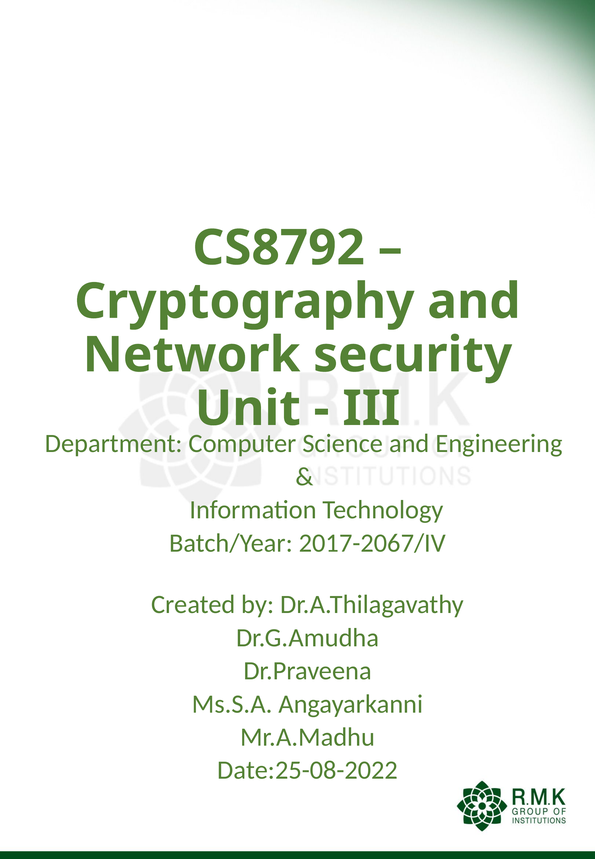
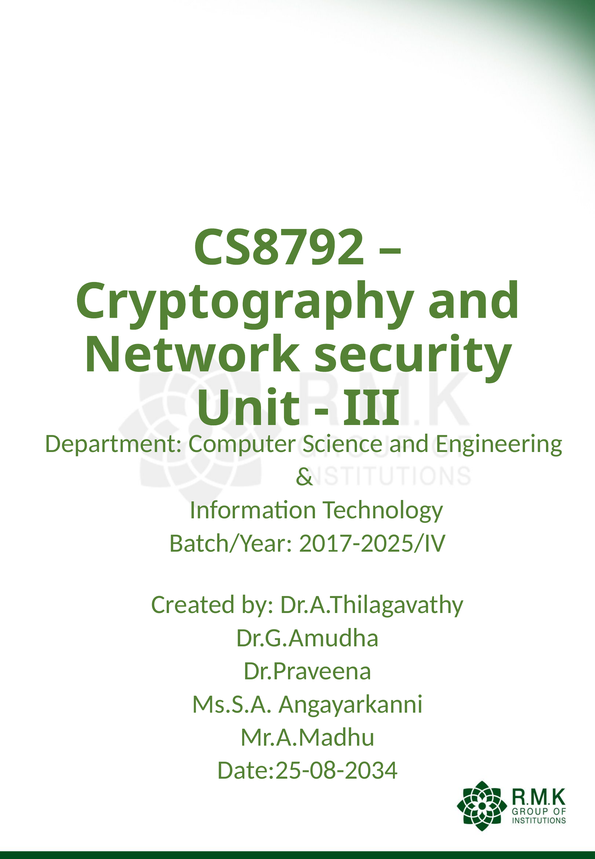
2017-2067/IV: 2017-2067/IV -> 2017-2025/IV (372, 543)
Date:25-08-2022: Date:25-08-2022 -> Date:25-08-2034 (308, 771)
